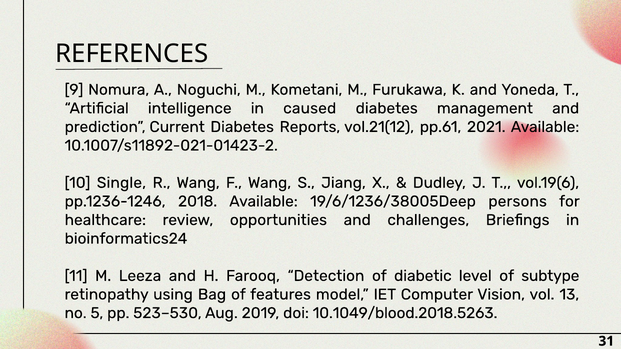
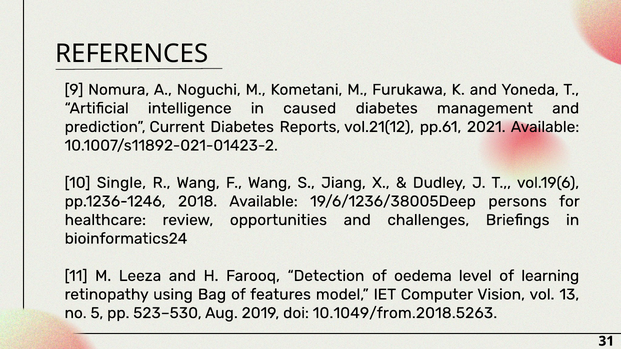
diabetic: diabetic -> oedema (423, 276)
subtype: subtype -> learning (550, 276)
10.1049/blood.2018.5263: 10.1049/blood.2018.5263 -> 10.1049/from.2018.5263 (405, 313)
